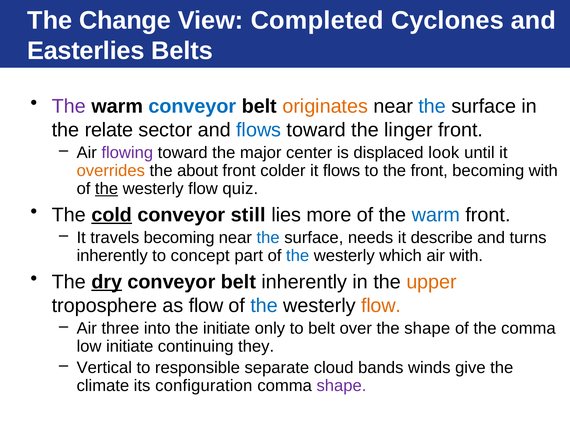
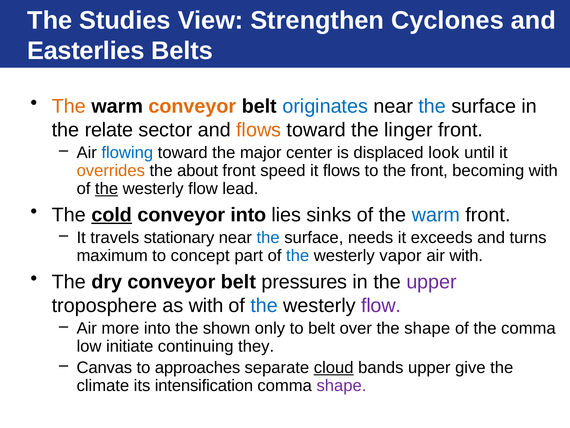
Change: Change -> Studies (125, 20)
Completed: Completed -> Strengthen (317, 20)
The colour: purple -> orange (69, 106)
conveyor colour: blue -> orange (192, 106)
originates colour: orange -> blue (325, 106)
flows colour: blue -> orange (259, 130)
flowing colour: purple -> blue (127, 152)
colder: colder -> speed (283, 170)
quiz: quiz -> lead (240, 188)
conveyor still: still -> into (248, 215)
more: more -> sinks (329, 215)
travels becoming: becoming -> stationary (179, 237)
describe: describe -> exceeds (442, 237)
inherently: inherently -> maximum (112, 255)
which: which -> vapor (400, 255)
dry underline: present -> none (107, 282)
belt inherently: inherently -> pressures (304, 282)
upper colour: orange -> purple (432, 282)
as flow: flow -> with (206, 305)
flow colour: orange -> purple (381, 305)
three: three -> more (120, 328)
the initiate: initiate -> shown (227, 328)
Vertical: Vertical -> Canvas (104, 367)
responsible: responsible -> approaches (198, 367)
cloud underline: none -> present (334, 367)
bands winds: winds -> upper (429, 367)
configuration: configuration -> intensification (204, 385)
